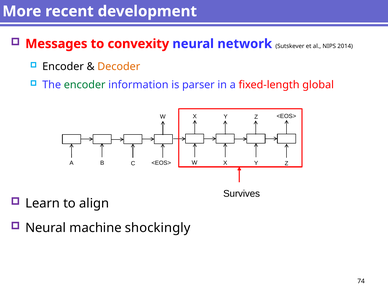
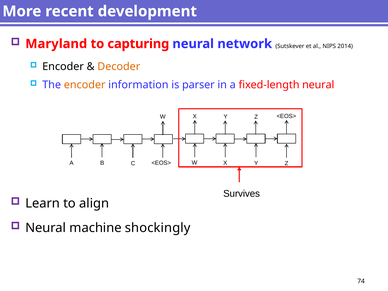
Messages: Messages -> Maryland (56, 44)
convexity: convexity -> capturing (138, 44)
encoder colour: green -> orange (85, 85)
fixed-length global: global -> neural (318, 85)
